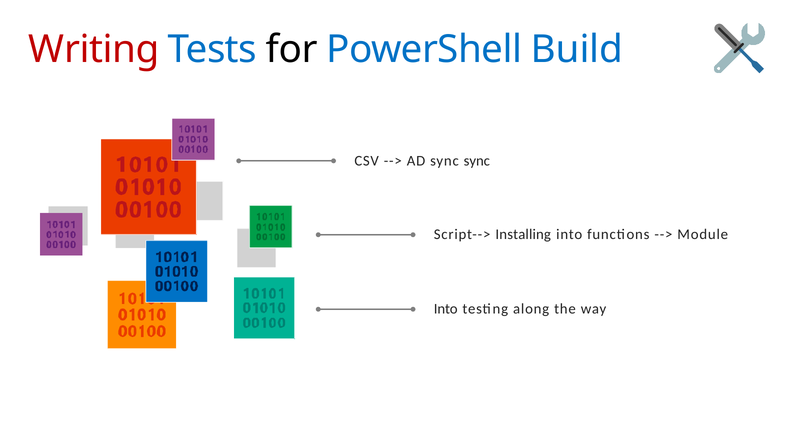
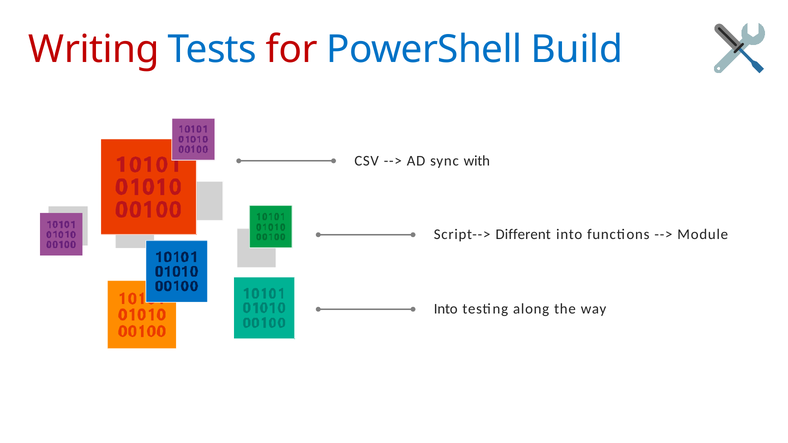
for colour: black -> red (292, 50)
sync sync: sync -> with (477, 161)
Installing: Installing -> Different (523, 235)
